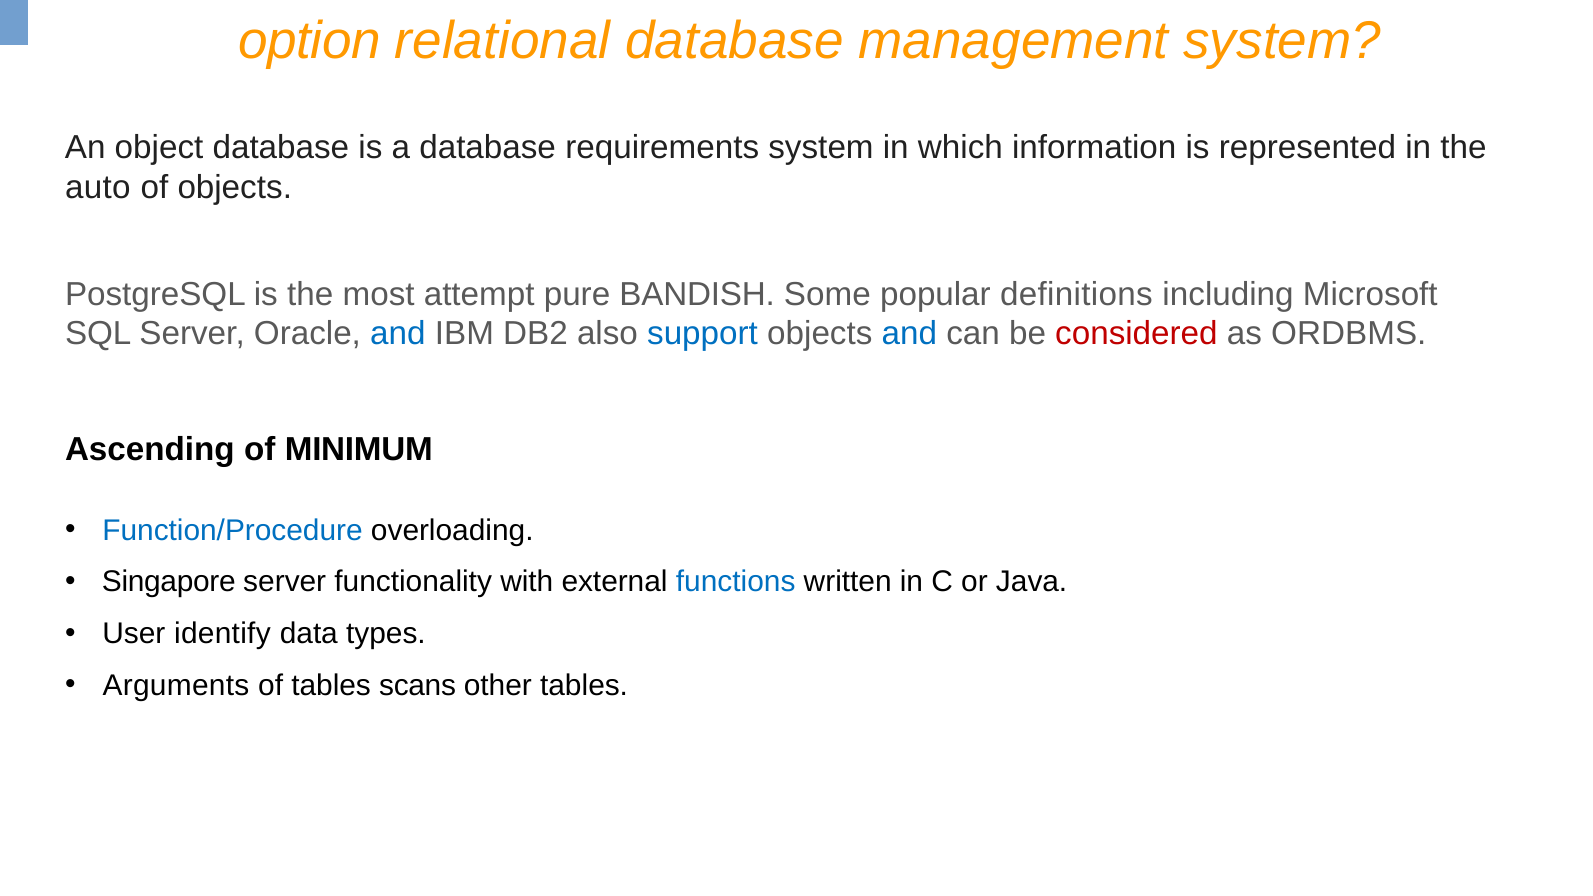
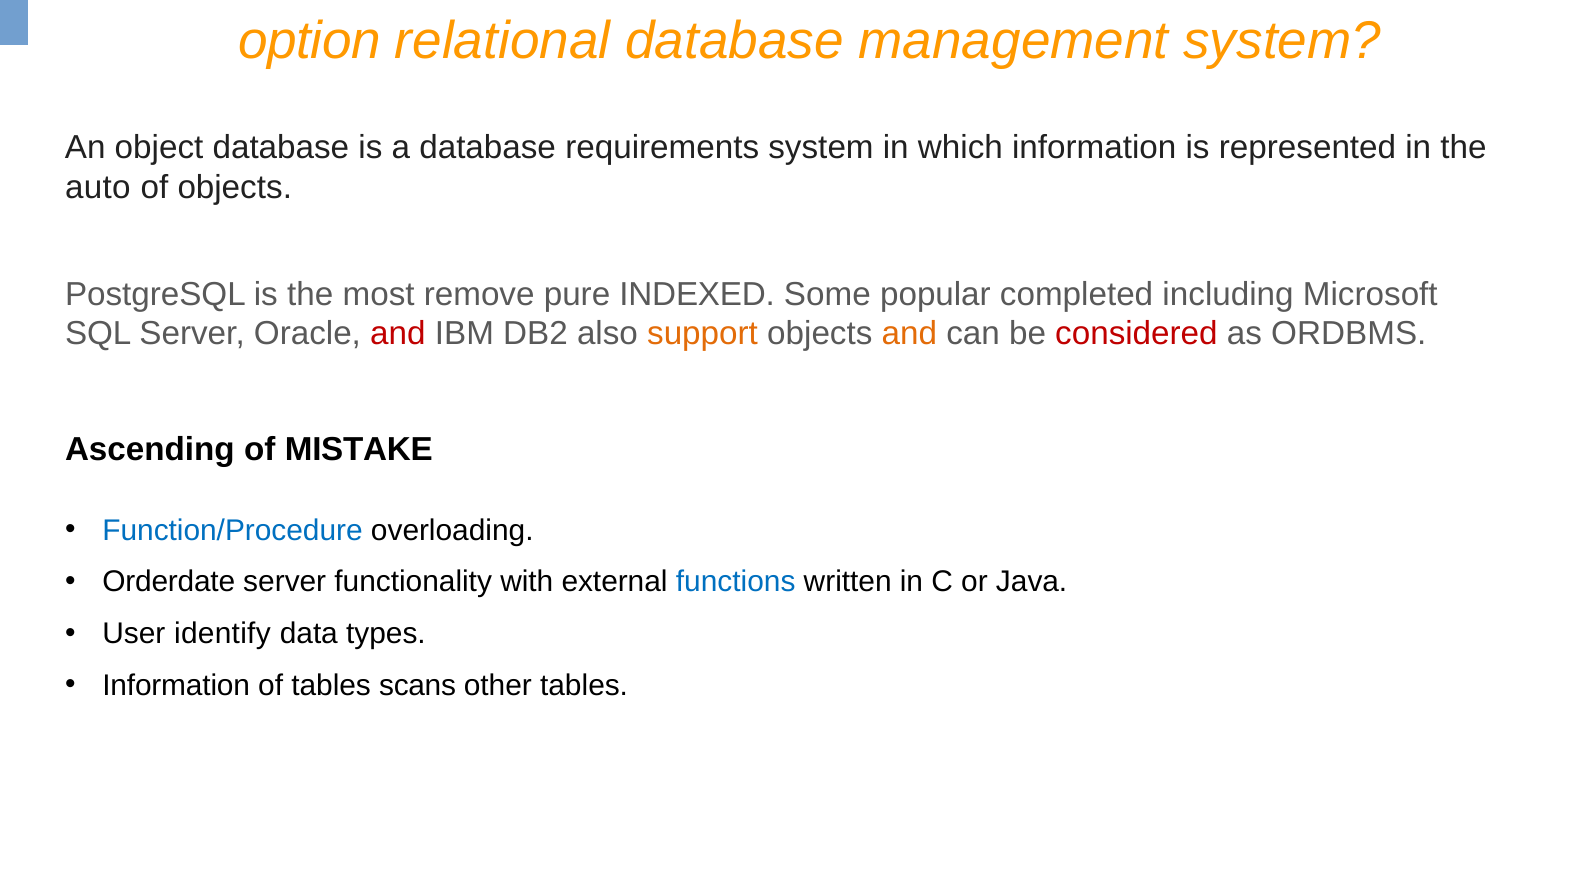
attempt: attempt -> remove (479, 294)
BANDISH: BANDISH -> INDEXED (697, 294)
definitions: definitions -> completed (1077, 294)
and colour: blue -> red (398, 334)
support colour: blue -> orange (703, 334)
and colour: blue -> orange (909, 334)
MINIMUM: MINIMUM -> MISTAKE (359, 450)
Singapore: Singapore -> Orderdate (169, 582)
Arguments: Arguments -> Information (176, 686)
